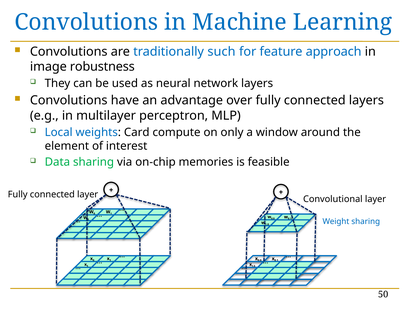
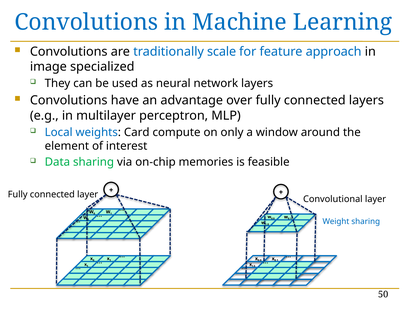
such: such -> scale (222, 52)
robustness: robustness -> specialized (102, 67)
